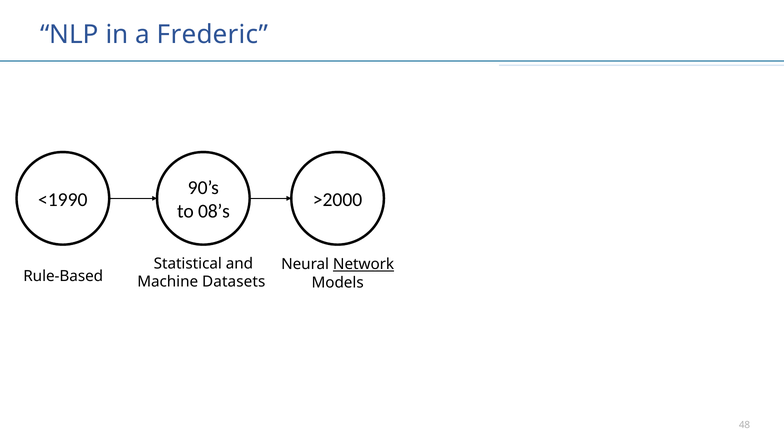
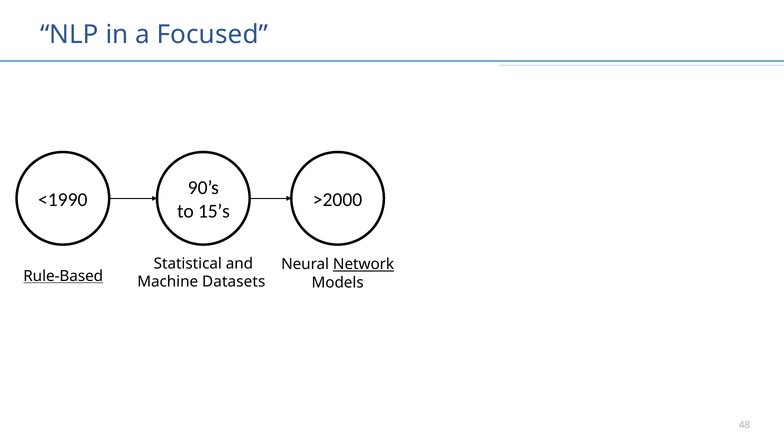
Frederic: Frederic -> Focused (212, 35)
08’s: 08’s -> 15’s (214, 211)
Rule-Based underline: none -> present (63, 276)
